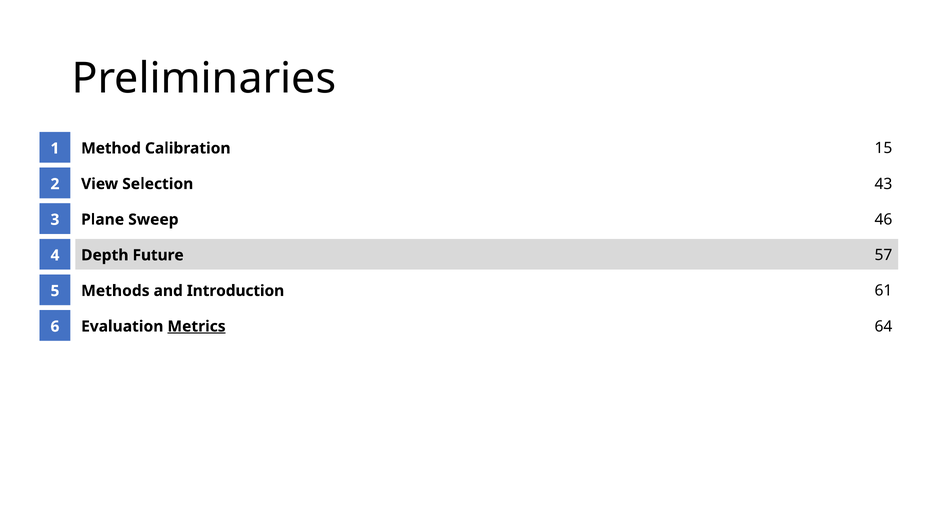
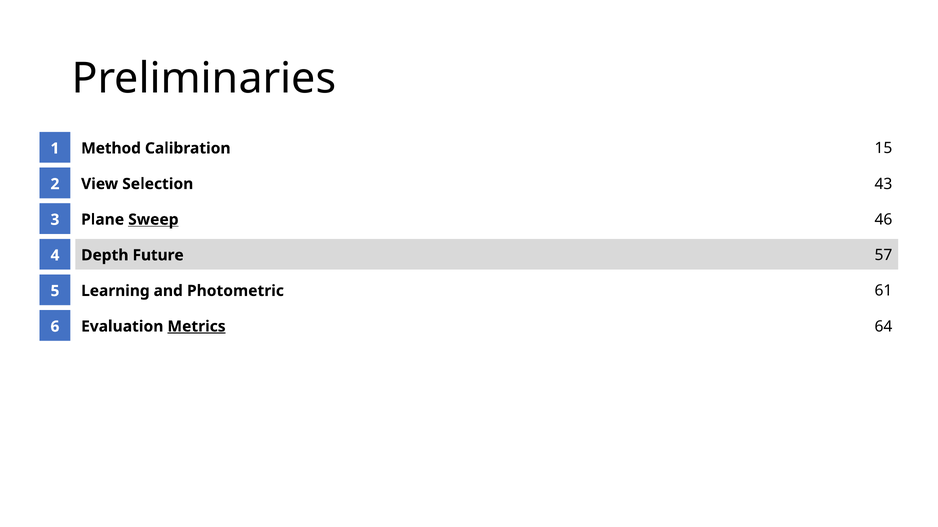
Sweep underline: none -> present (153, 220)
Methods: Methods -> Learning (115, 291)
Introduction: Introduction -> Photometric (235, 291)
